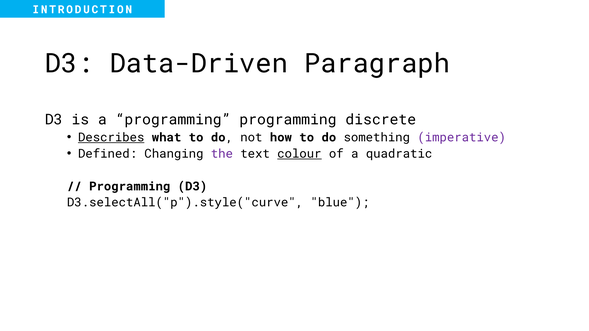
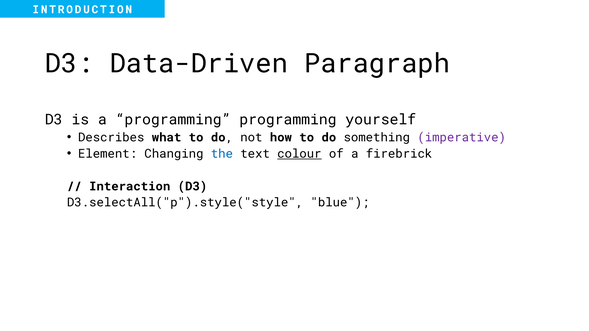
discrete: discrete -> yourself (381, 120)
Describes underline: present -> none (111, 137)
Defined: Defined -> Element (108, 154)
the colour: purple -> blue (222, 154)
quadratic: quadratic -> firebrick (399, 154)
Programming: Programming -> Interaction (130, 186)
D3.selectAll("p").style("curve: D3.selectAll("p").style("curve -> D3.selectAll("p").style("style (185, 203)
